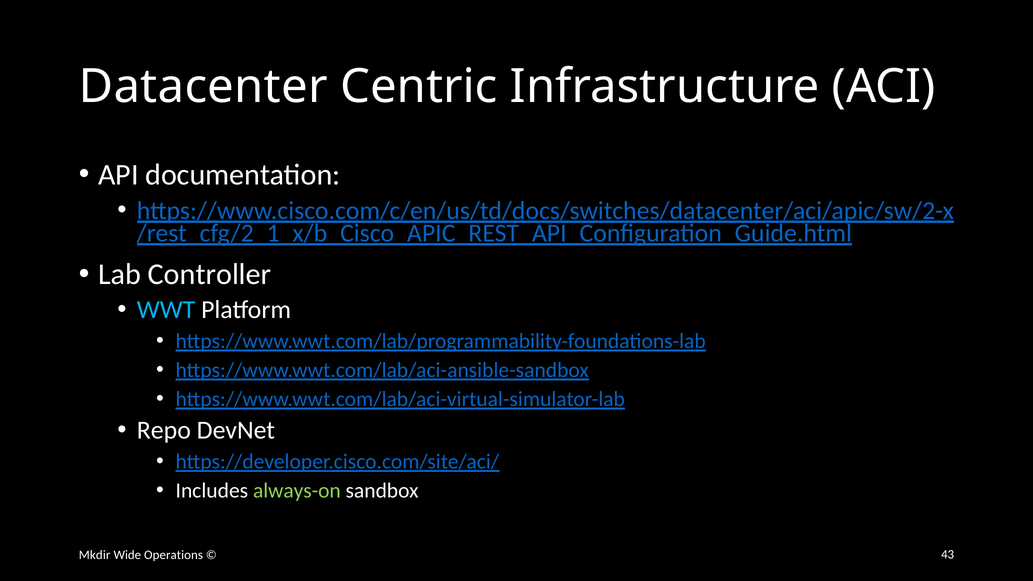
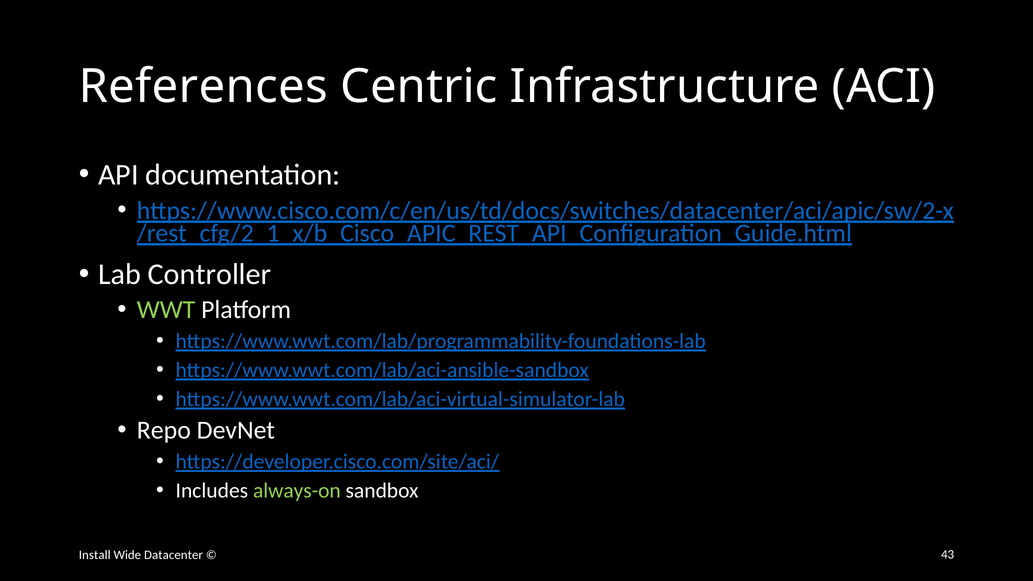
Datacenter: Datacenter -> References (203, 87)
WWT colour: light blue -> light green (166, 310)
Mkdir: Mkdir -> Install (95, 555)
Operations: Operations -> Datacenter (174, 555)
